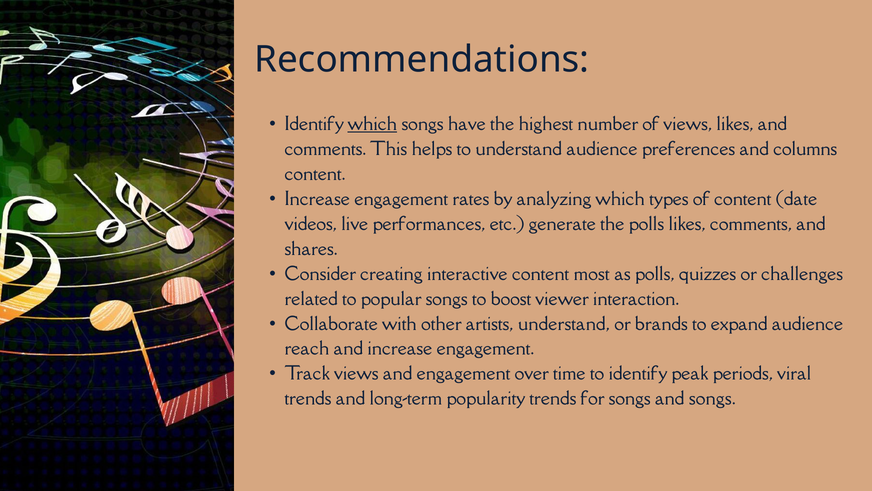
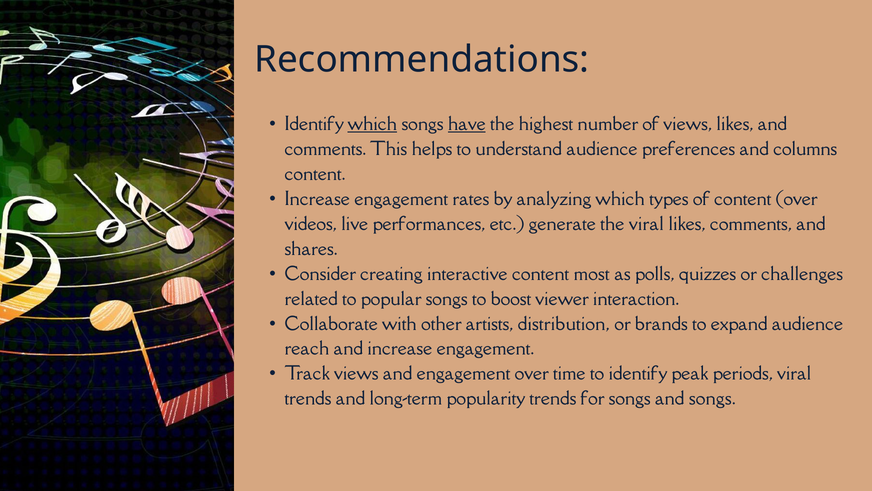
have underline: none -> present (467, 124)
content date: date -> over (797, 199)
the polls: polls -> viral (646, 224)
artists understand: understand -> distribution (564, 324)
